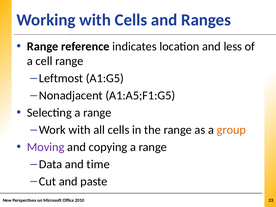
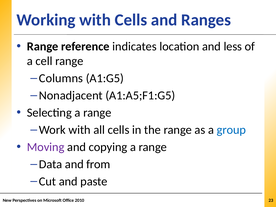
Leftmost: Leftmost -> Columns (61, 78)
group colour: orange -> blue (231, 130)
time: time -> from (98, 164)
